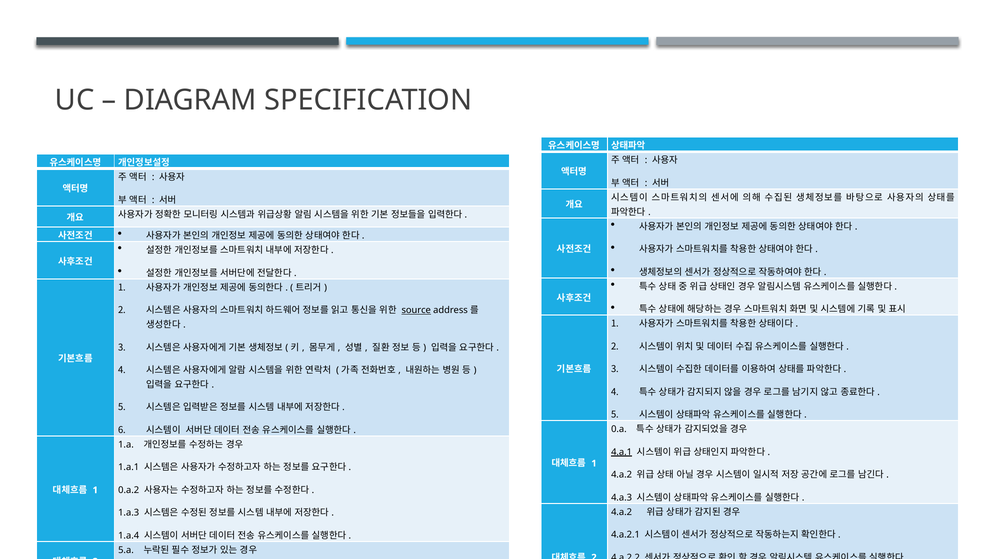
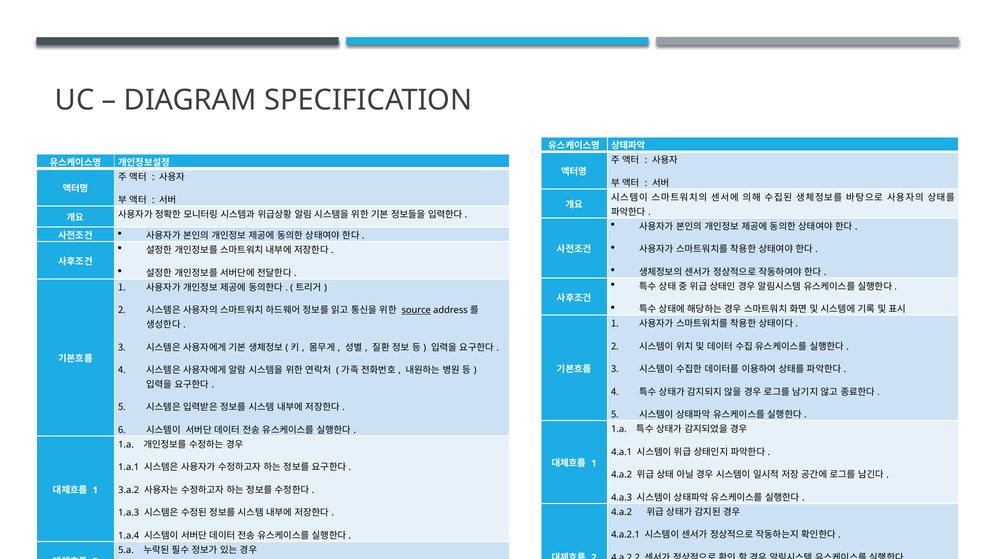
0.a: 0.a -> 1.a (619, 430)
4.a.1 underline: present -> none (622, 453)
0.a.2: 0.a.2 -> 3.a.2 (129, 491)
